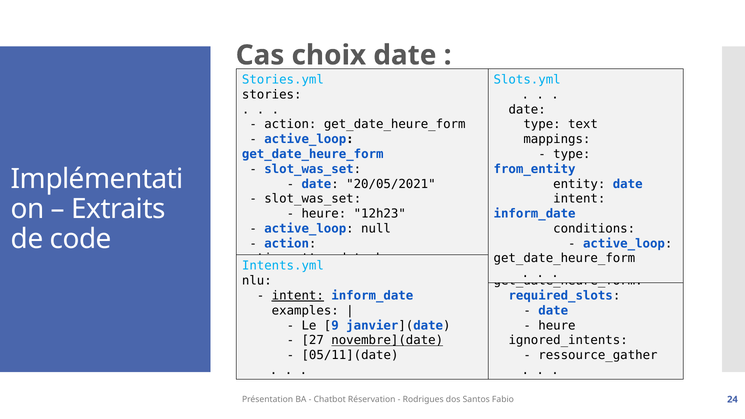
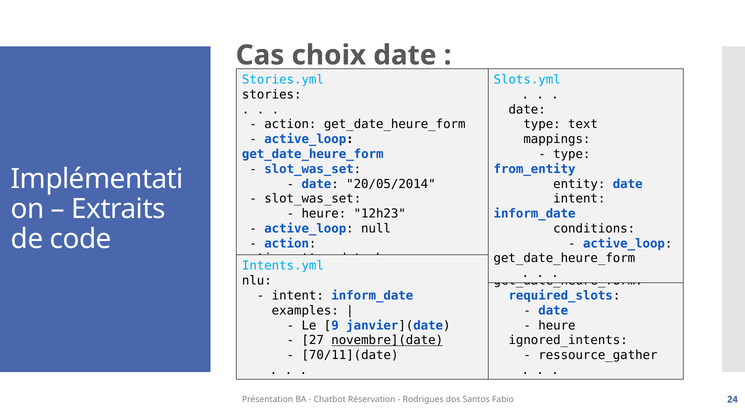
20/05/2021: 20/05/2021 -> 20/05/2014 (391, 184)
intent underline: present -> none (298, 296)
05/11](date: 05/11](date -> 70/11](date (350, 355)
